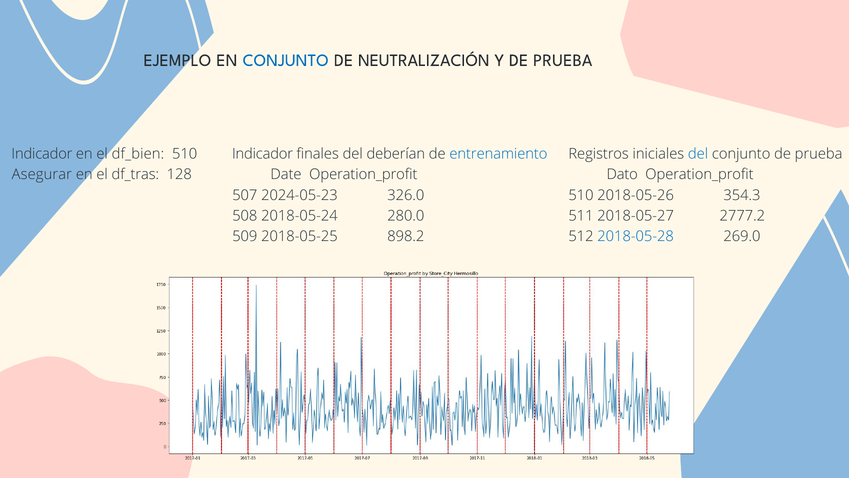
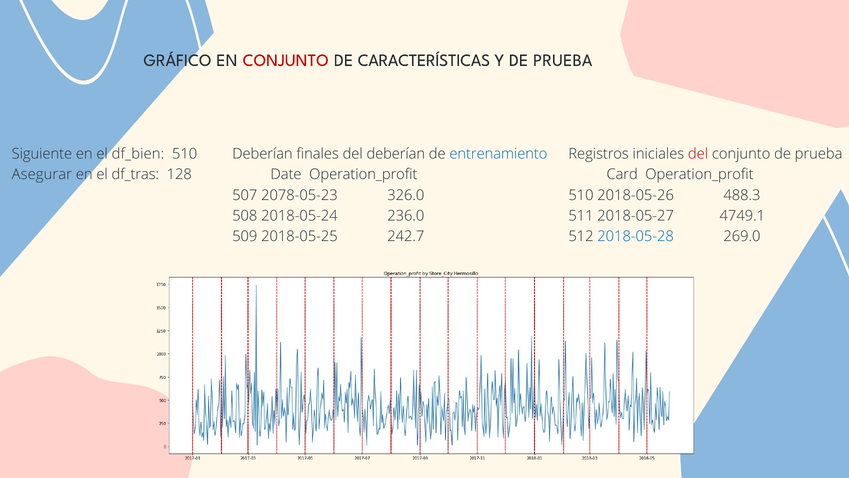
EJEMPLO: EJEMPLO -> GRÁFICO (177, 60)
CONJUNTO colour: blue -> red (286, 60)
NEUTRALIZACIÓN: NEUTRALIZACIÓN -> CARACTERÍSTICAS (424, 60)
Indicador: Indicador -> Siguiente (42, 154)
Indicador: Indicador -> Deberían (262, 154)
del colour: blue -> red (698, 154)
Dato: Dato -> Card (622, 174)
2024-05-23: 2024-05-23 -> 2078-05-23 (299, 195)
354.3: 354.3 -> 488.3 (742, 195)
280.0: 280.0 -> 236.0 (406, 216)
2777.2: 2777.2 -> 4749.1 (742, 216)
898.2: 898.2 -> 242.7 (406, 236)
